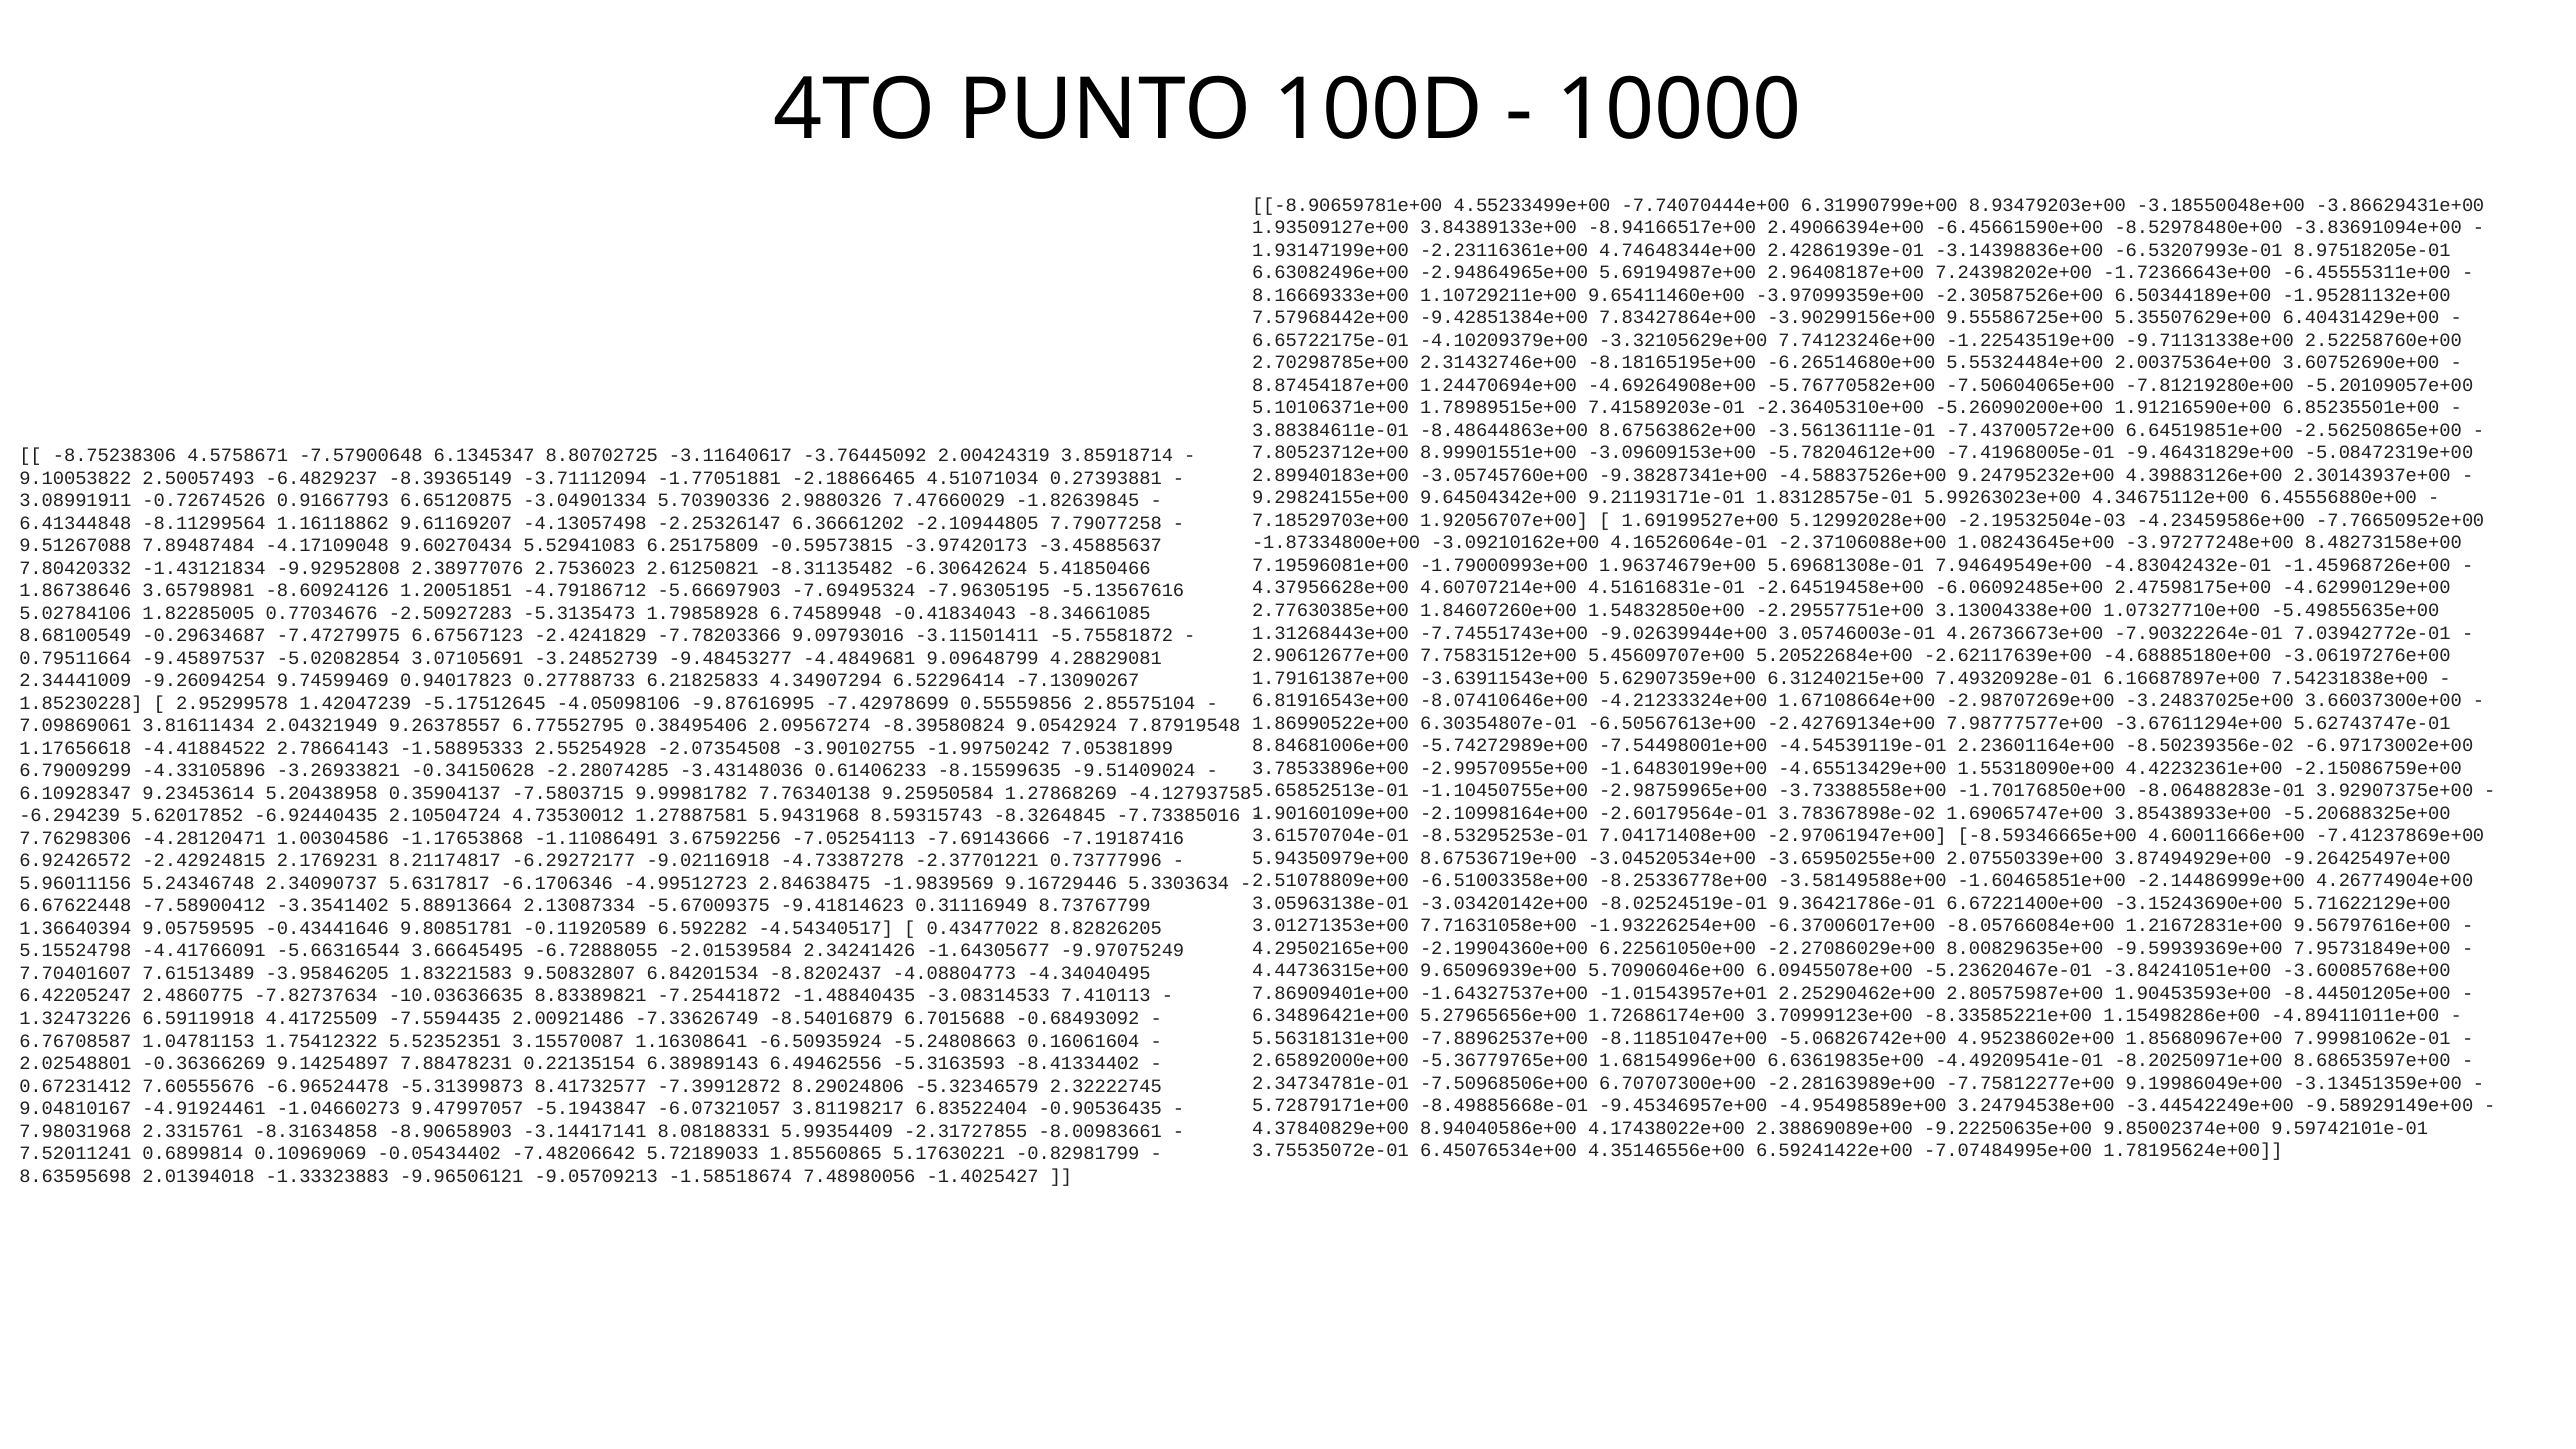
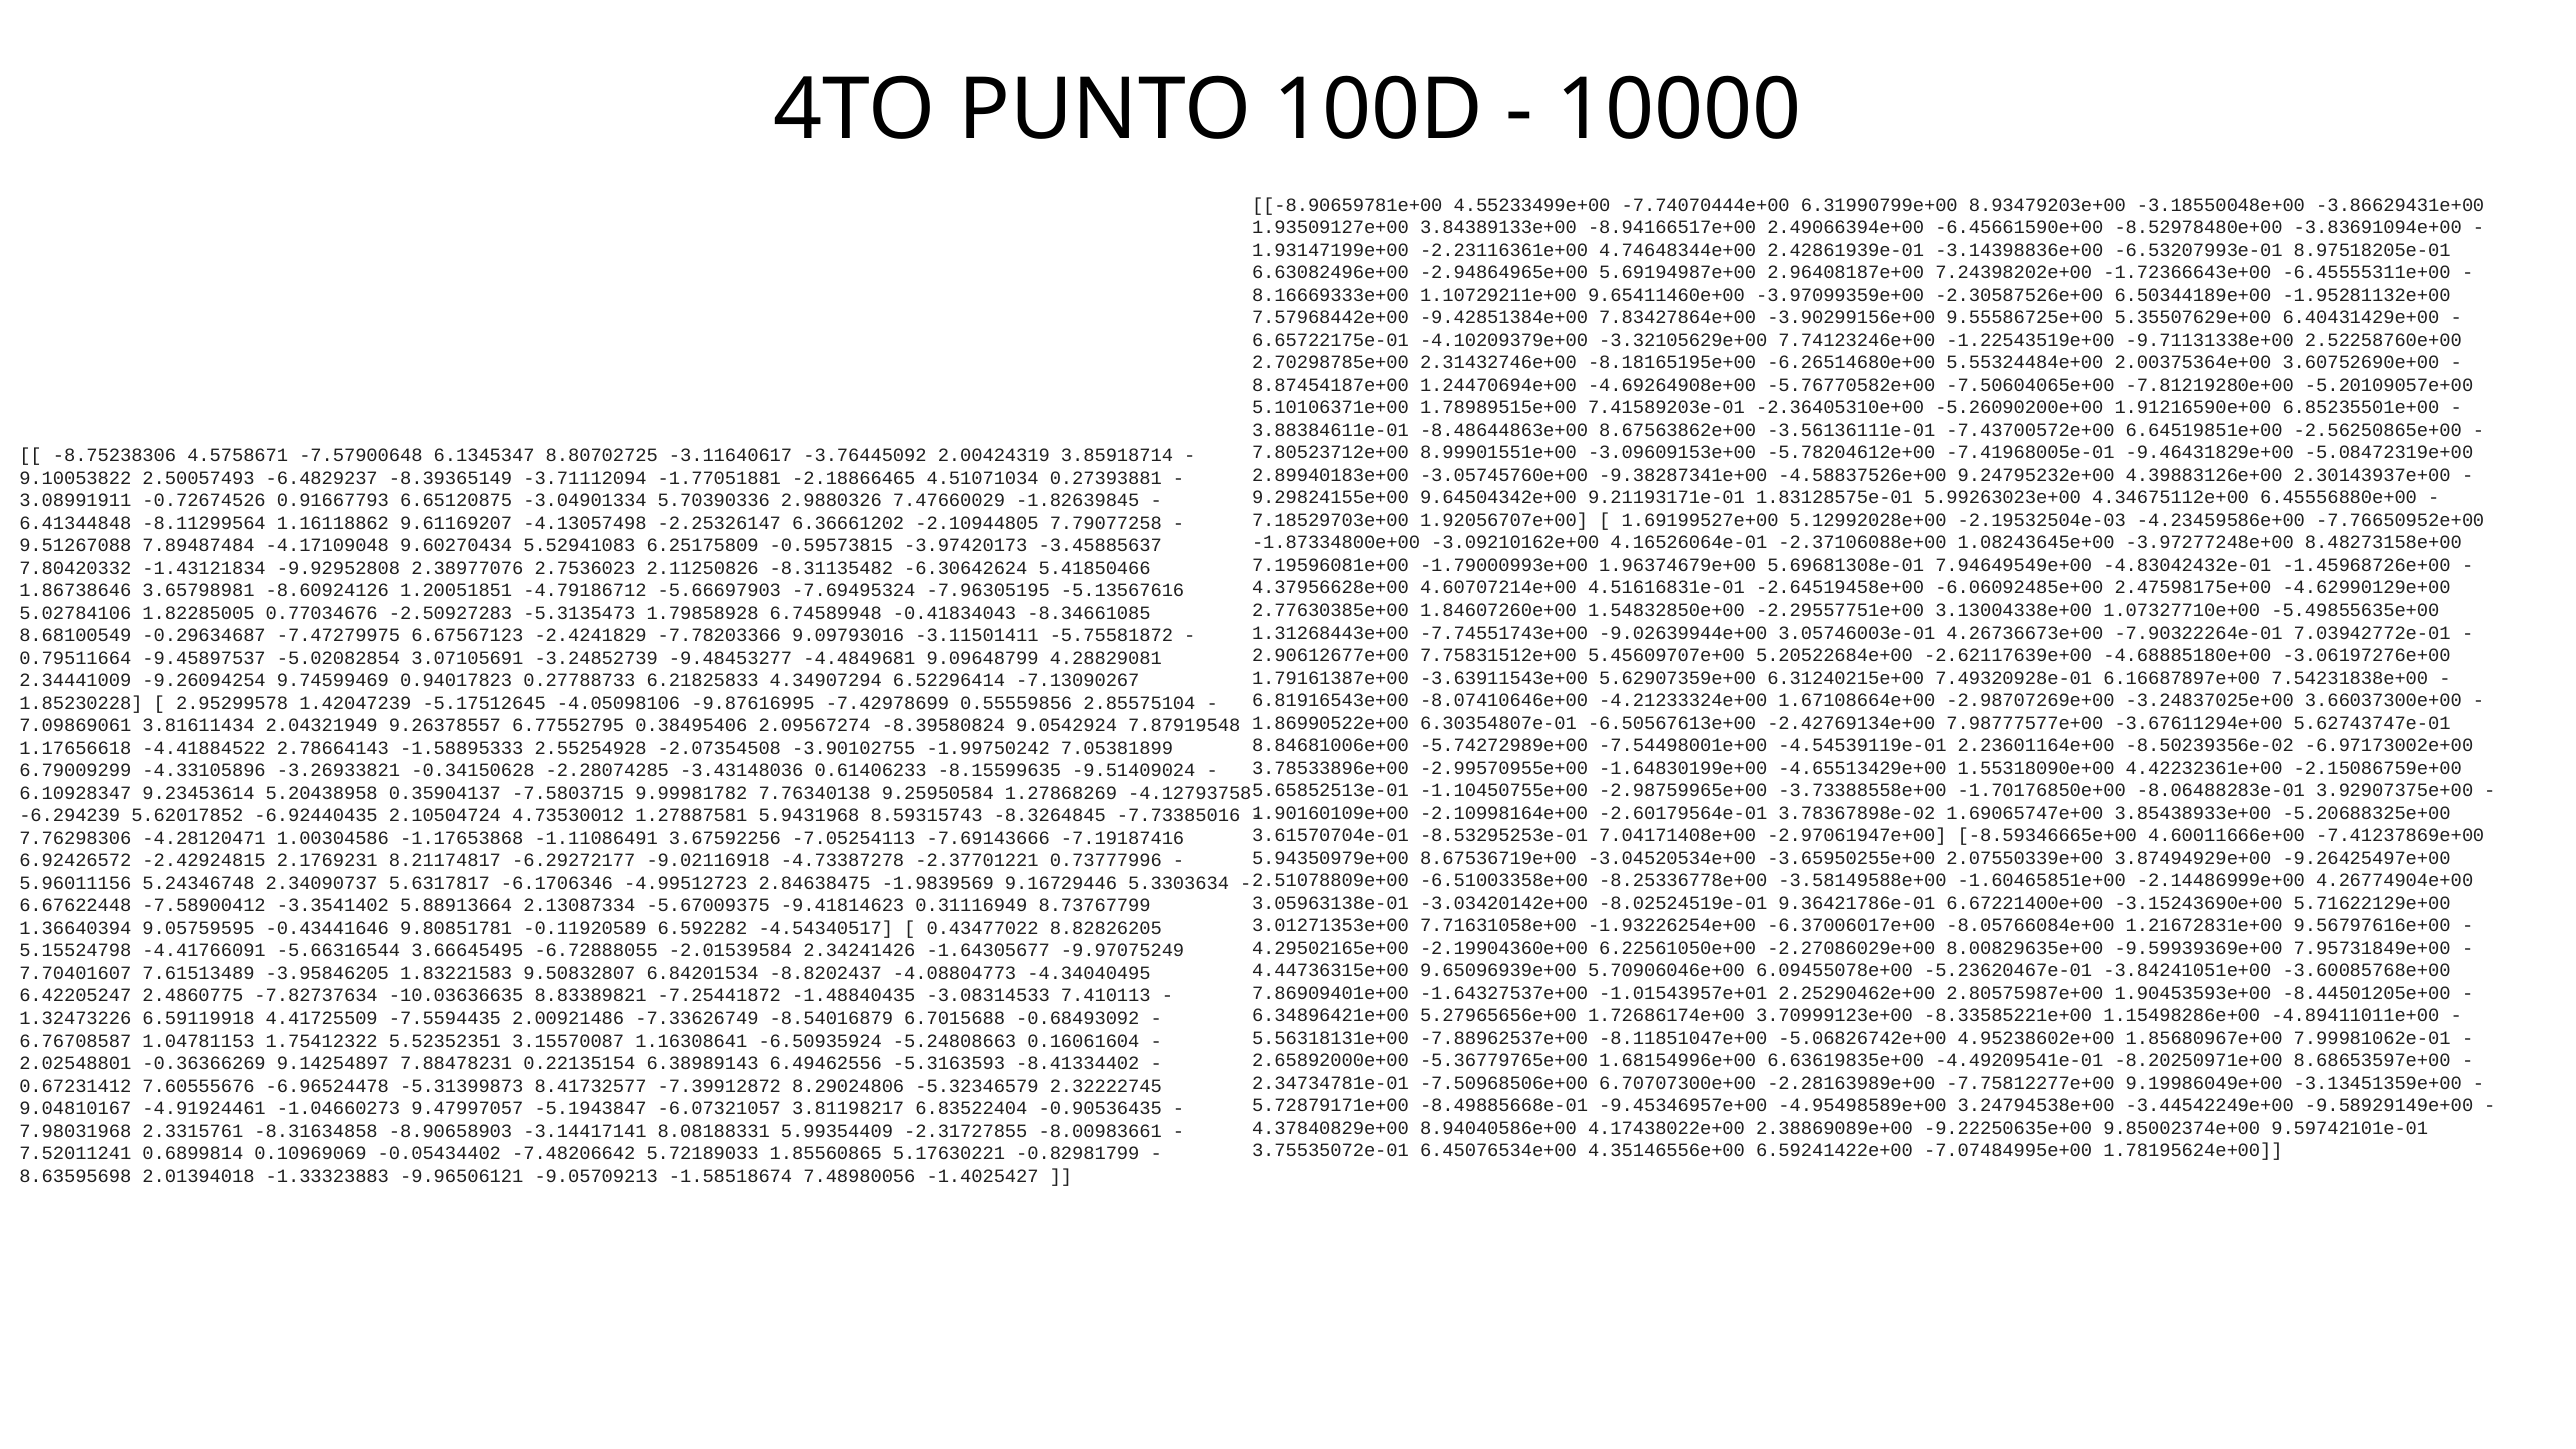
2.61250821: 2.61250821 -> 2.11250826 (703, 568)
